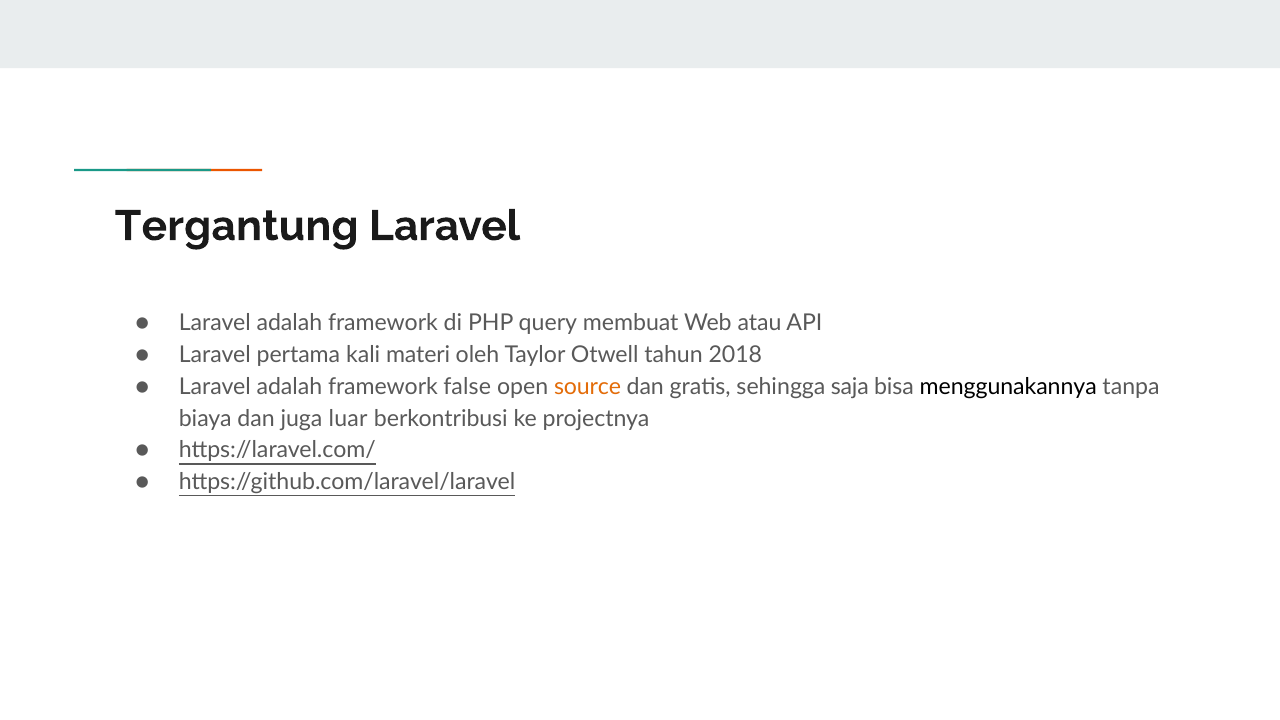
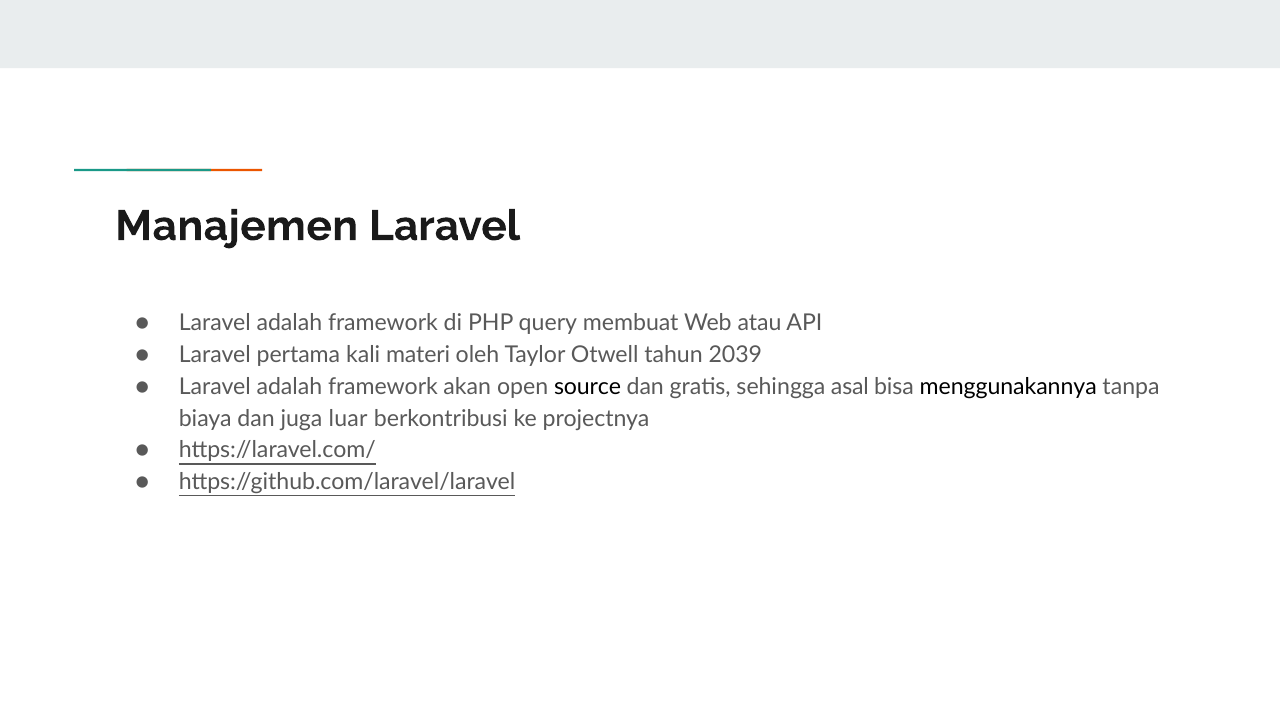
Tergantung: Tergantung -> Manajemen (237, 226)
2018: 2018 -> 2039 (735, 355)
false: false -> akan (467, 387)
source colour: orange -> black (588, 387)
saja: saja -> asal (850, 387)
